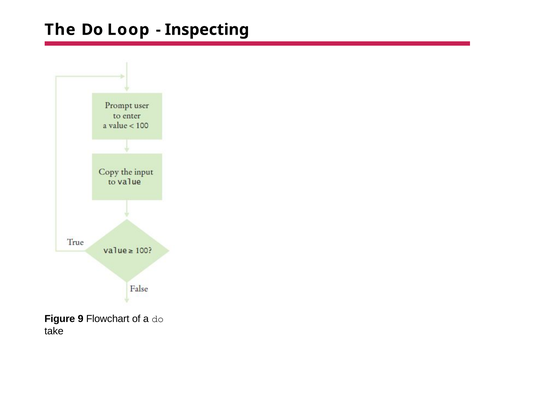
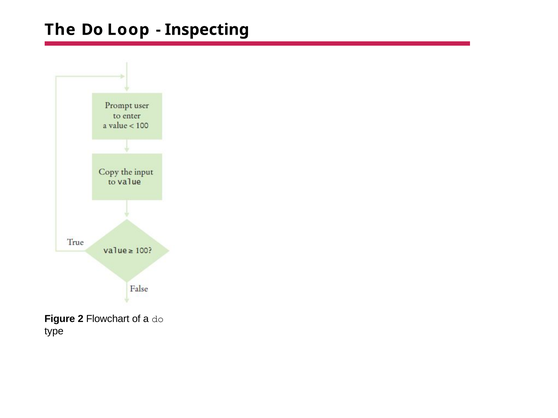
9: 9 -> 2 (81, 319)
take: take -> type (54, 331)
